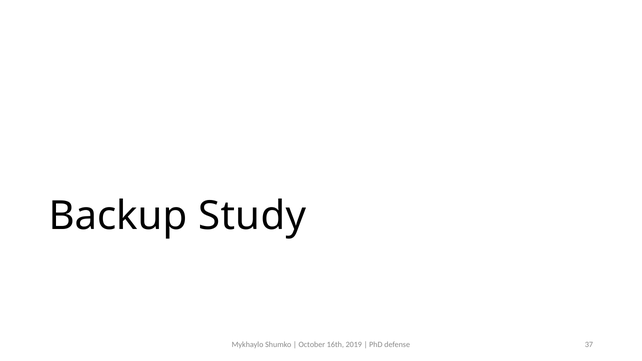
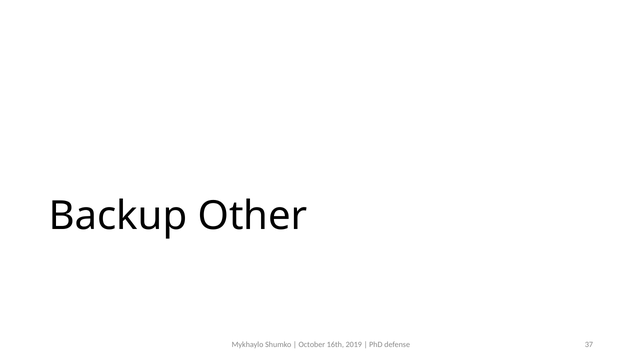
Study: Study -> Other (252, 216)
